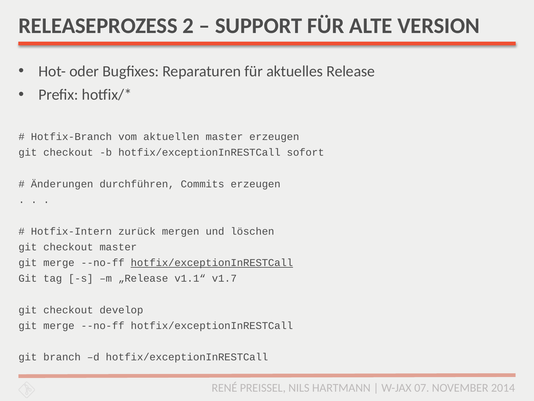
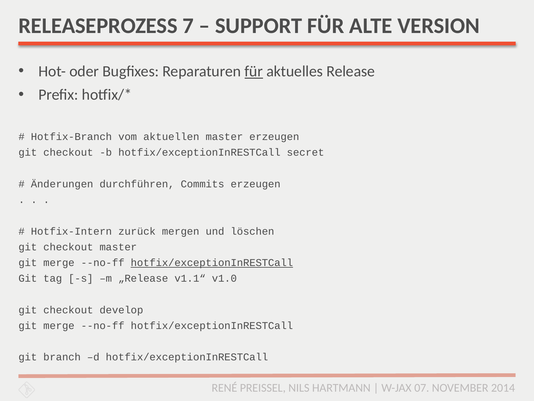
2: 2 -> 7 (188, 26)
für underline: none -> present (254, 71)
sofort: sofort -> secret (306, 152)
v1.7: v1.7 -> v1.0 (224, 278)
